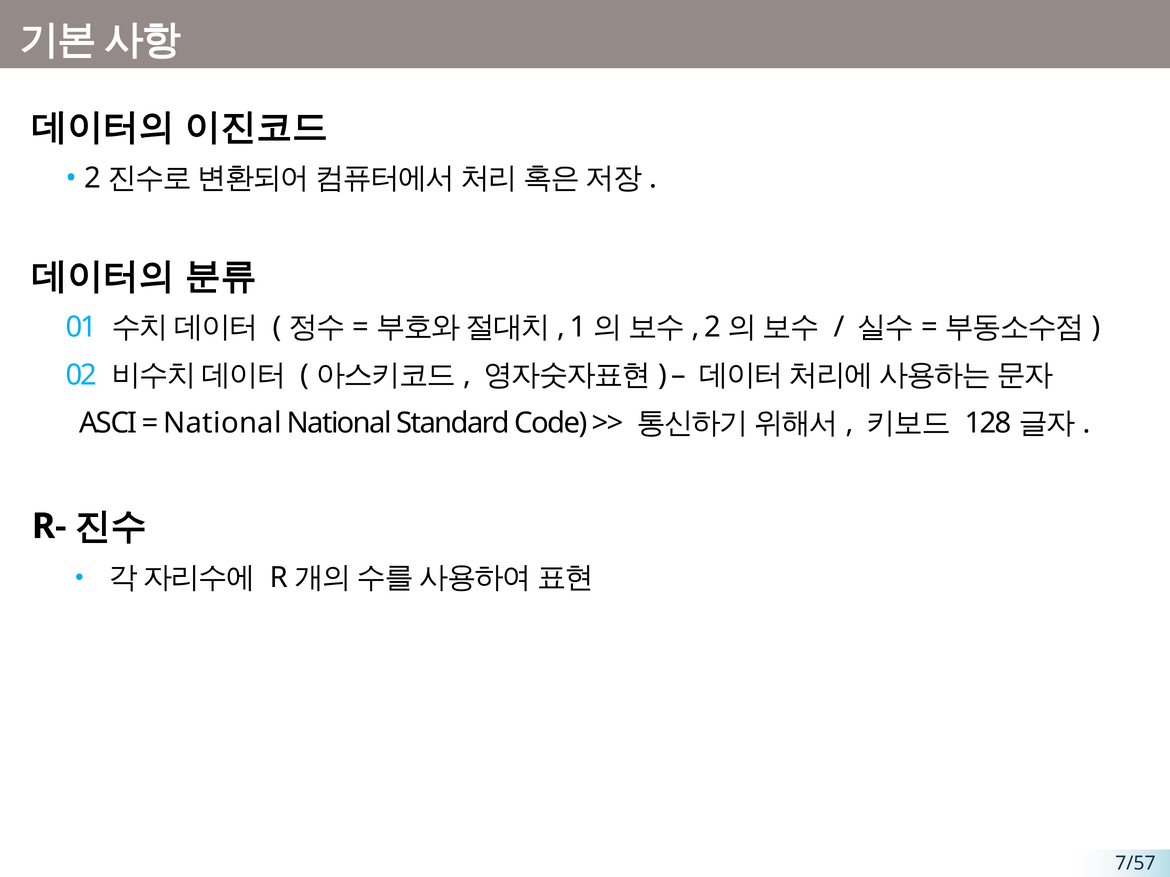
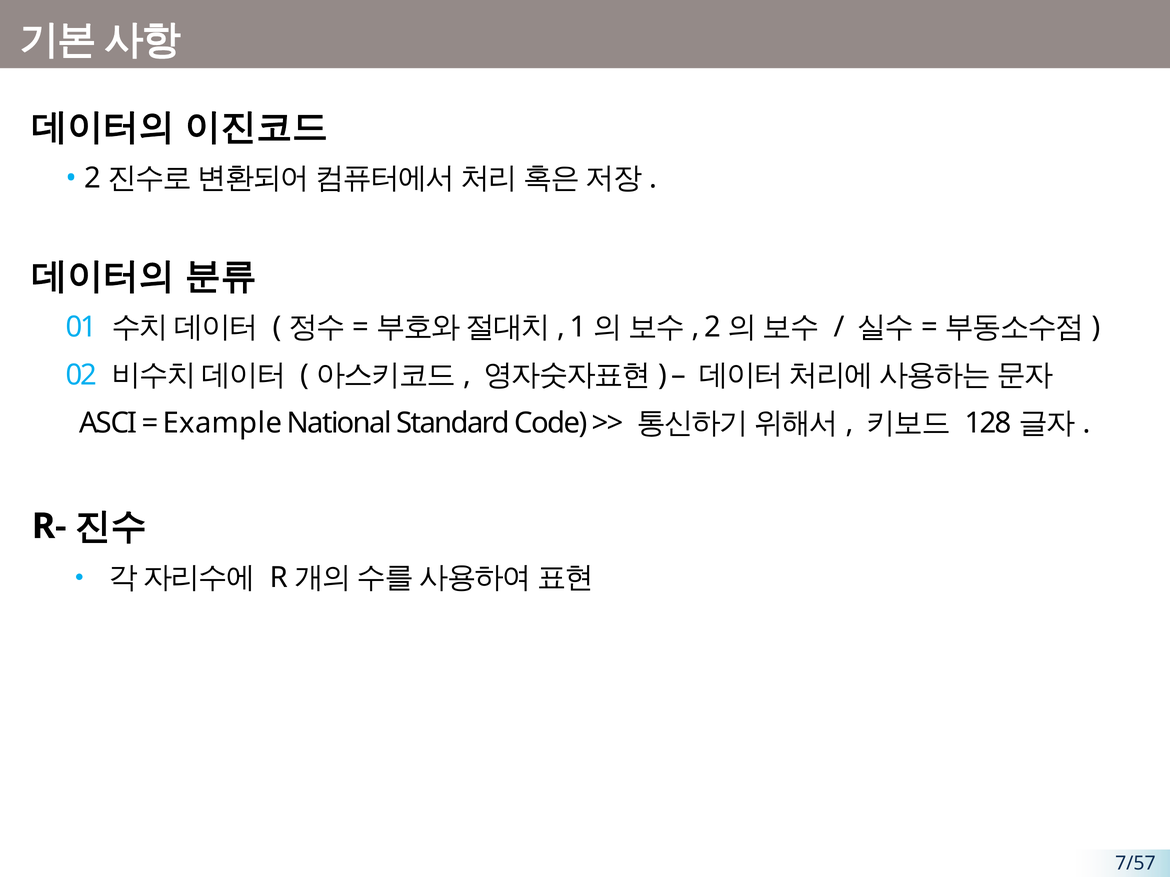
National: National -> Example (222, 423)
